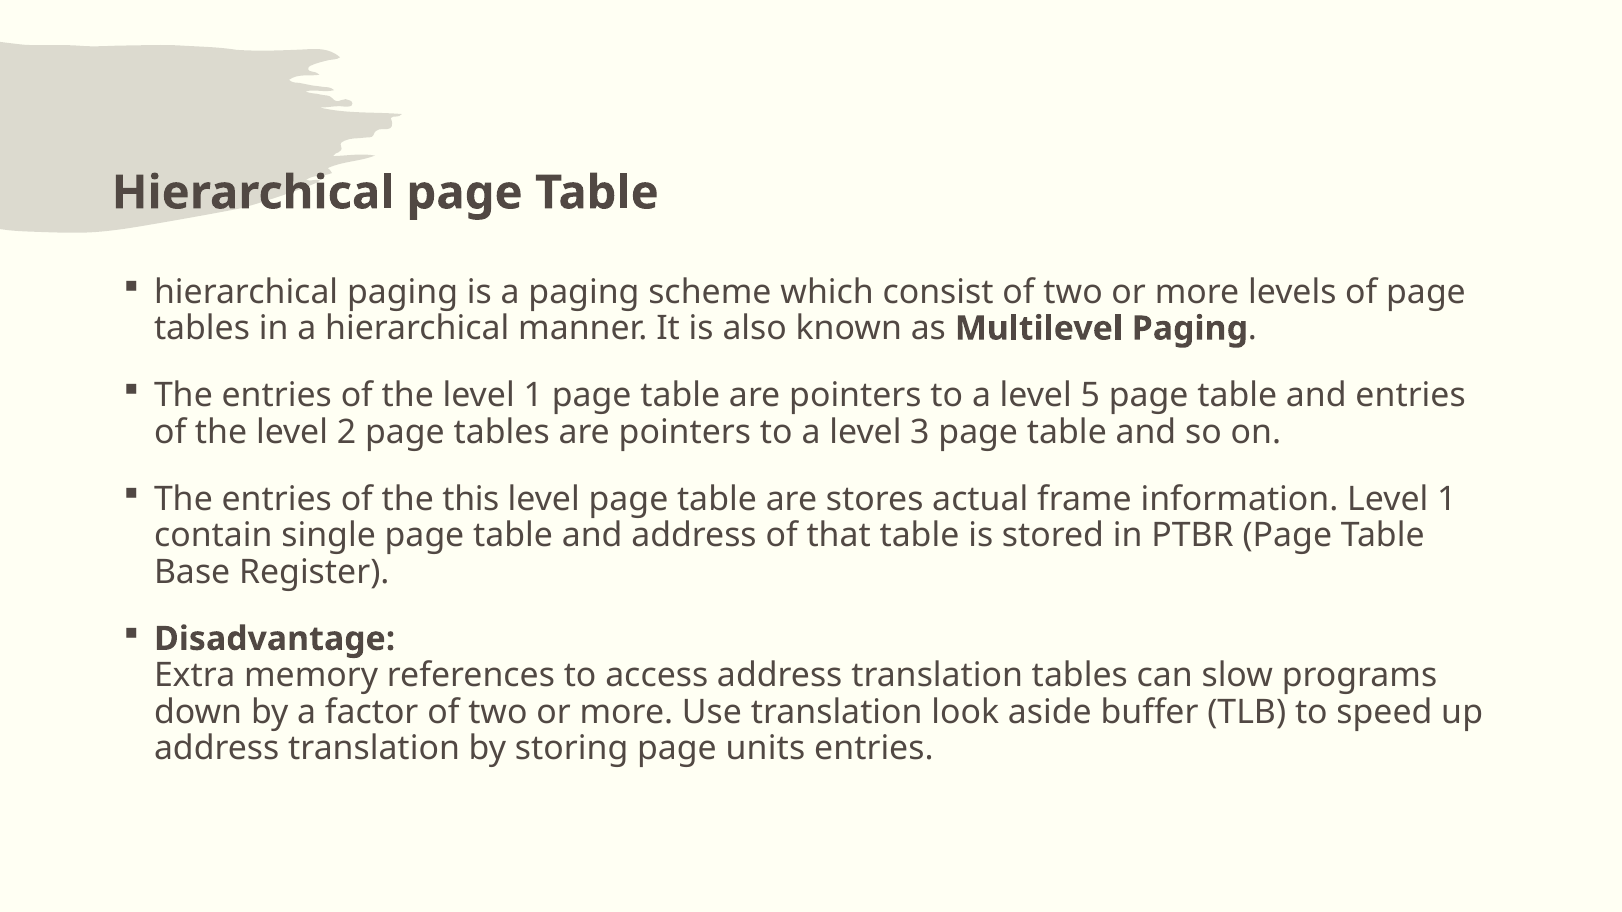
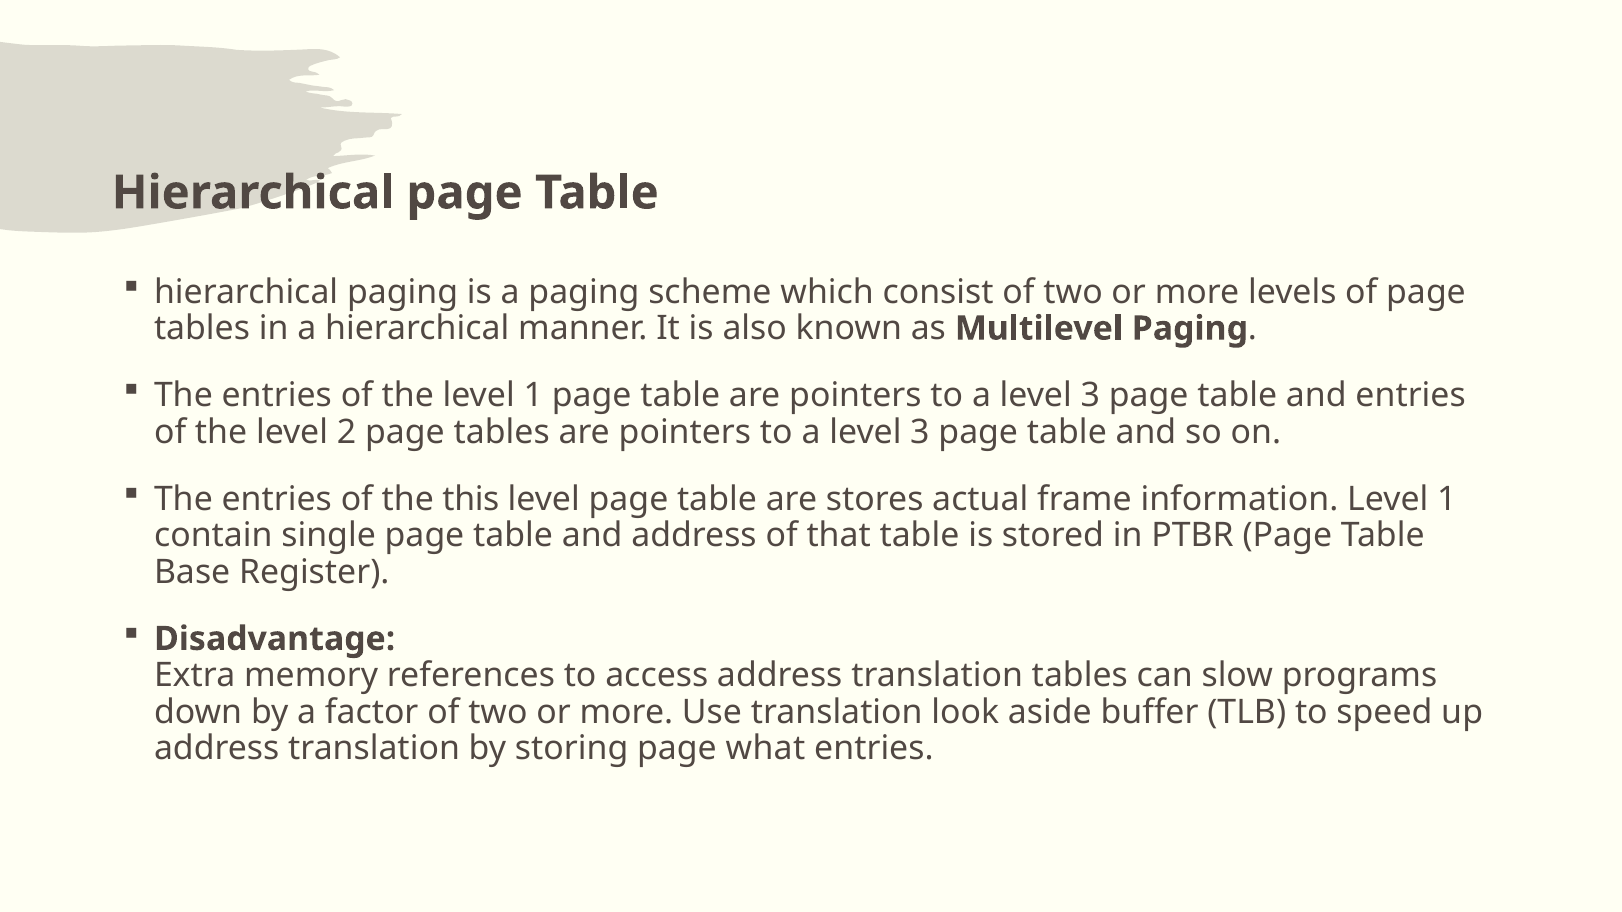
5: 5 -> 3 (1090, 396)
units: units -> what (765, 749)
